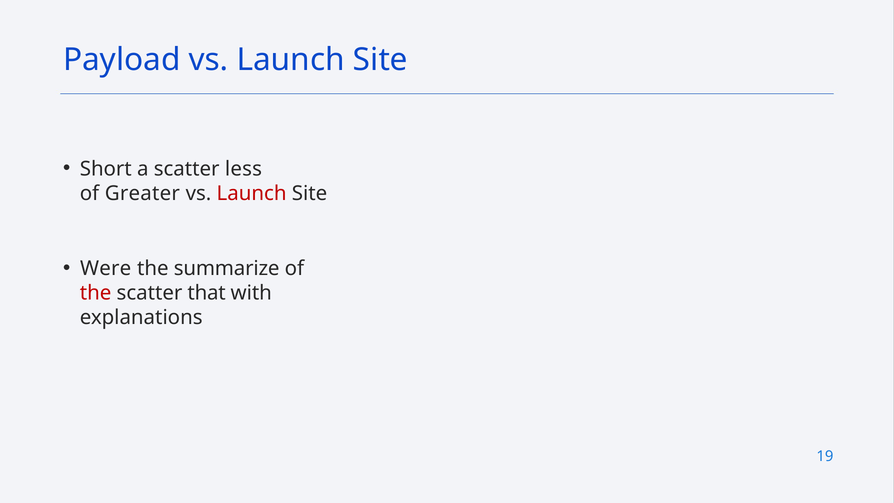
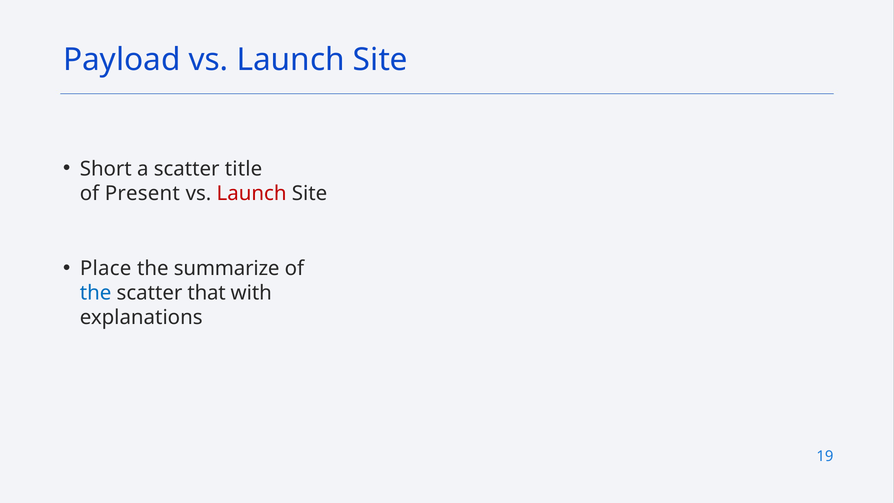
less: less -> title (244, 169)
Greater: Greater -> Present (142, 193)
Were: Were -> Place (106, 268)
the colour: red -> blue (96, 293)
